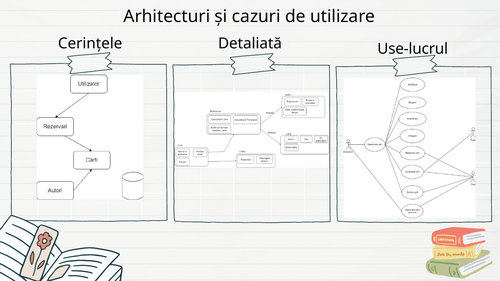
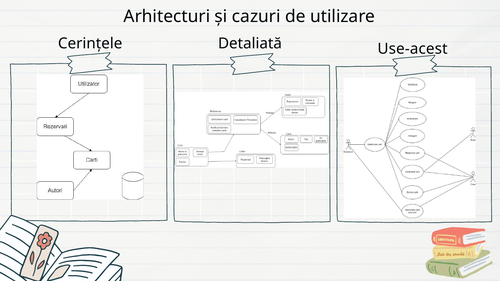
Use-lucrul: Use-lucrul -> Use-acest (413, 49)
